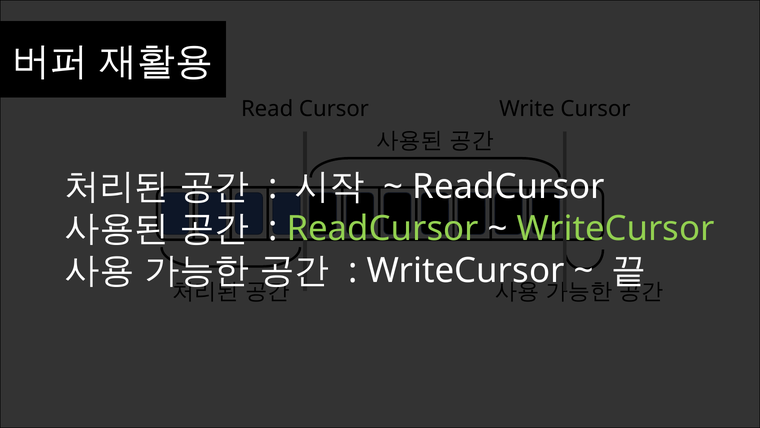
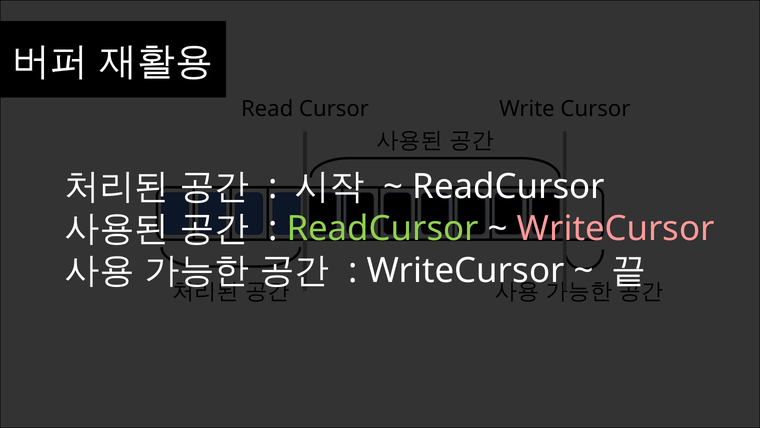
WriteCursor colour: light green -> pink (616, 228)
